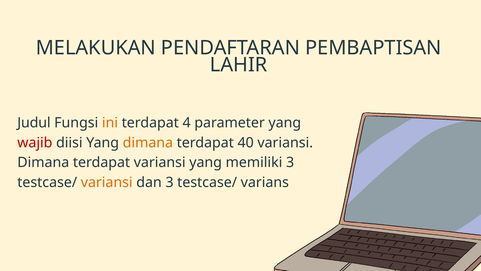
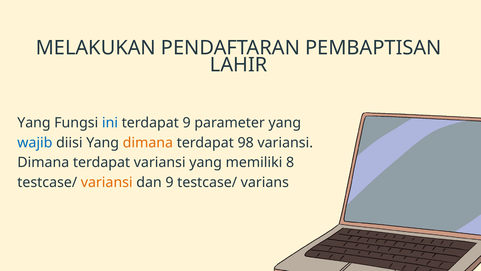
Judul: Judul -> Yang (34, 123)
ini colour: orange -> blue (110, 123)
terdapat 4: 4 -> 9 (187, 123)
wajib colour: red -> blue (35, 143)
40: 40 -> 98 (246, 143)
memiliki 3: 3 -> 8 (290, 162)
dan 3: 3 -> 9 (169, 182)
